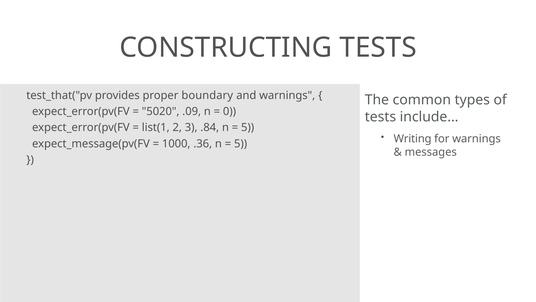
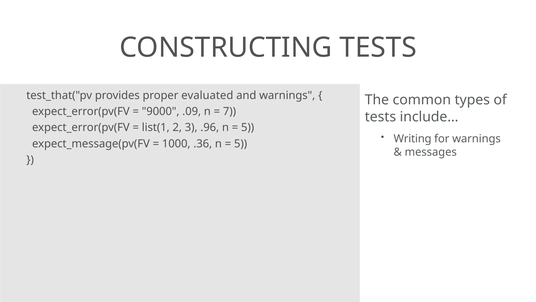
boundary: boundary -> evaluated (207, 95)
5020: 5020 -> 9000 (161, 111)
0: 0 -> 7 (230, 111)
.84: .84 -> .96 (210, 127)
